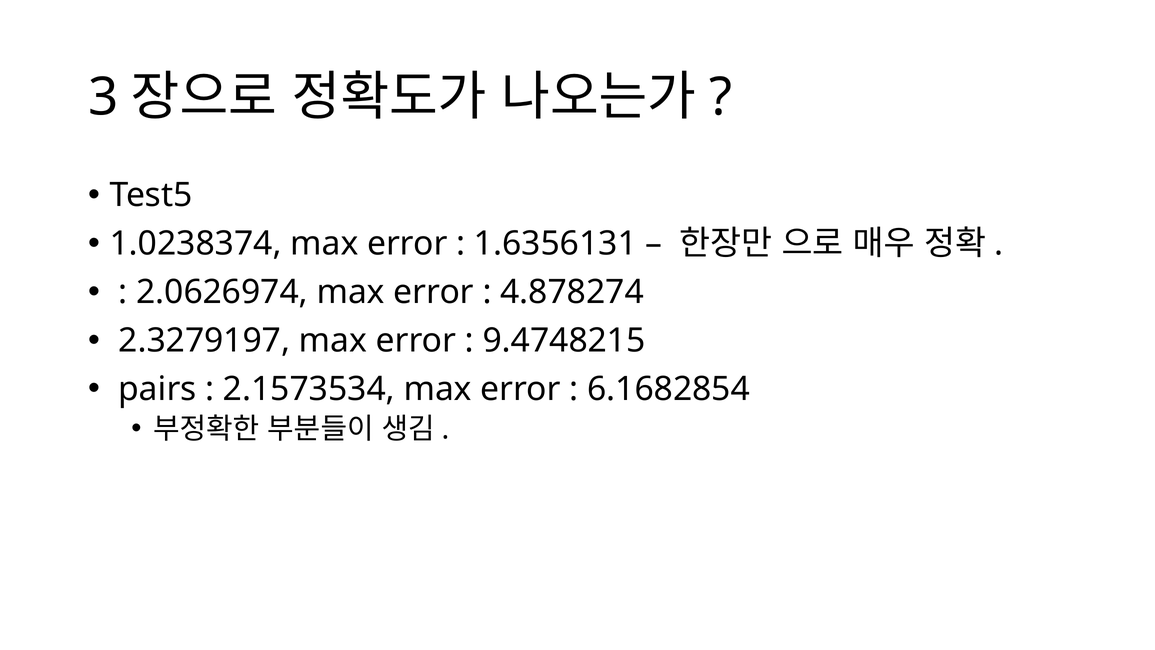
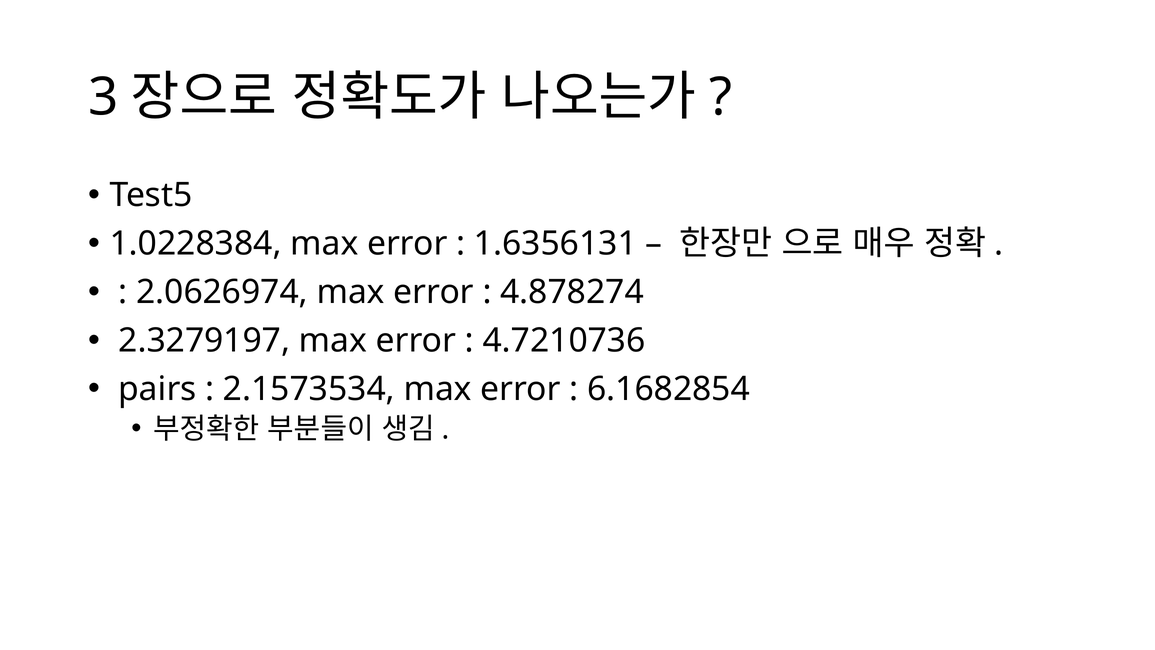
1.0238374: 1.0238374 -> 1.0228384 (196, 244)
9.4748215: 9.4748215 -> 4.7210736 (564, 341)
